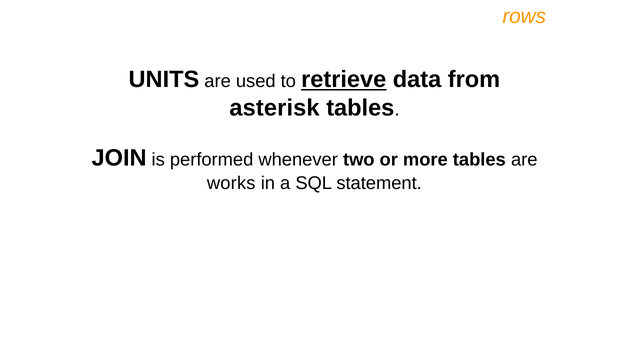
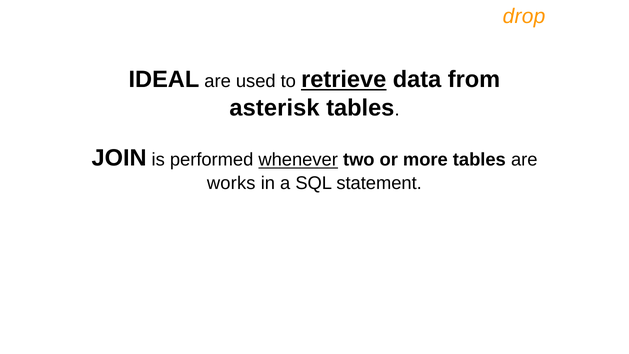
rows: rows -> drop (524, 16)
UNITS: UNITS -> IDEAL (164, 79)
whenever underline: none -> present (298, 160)
